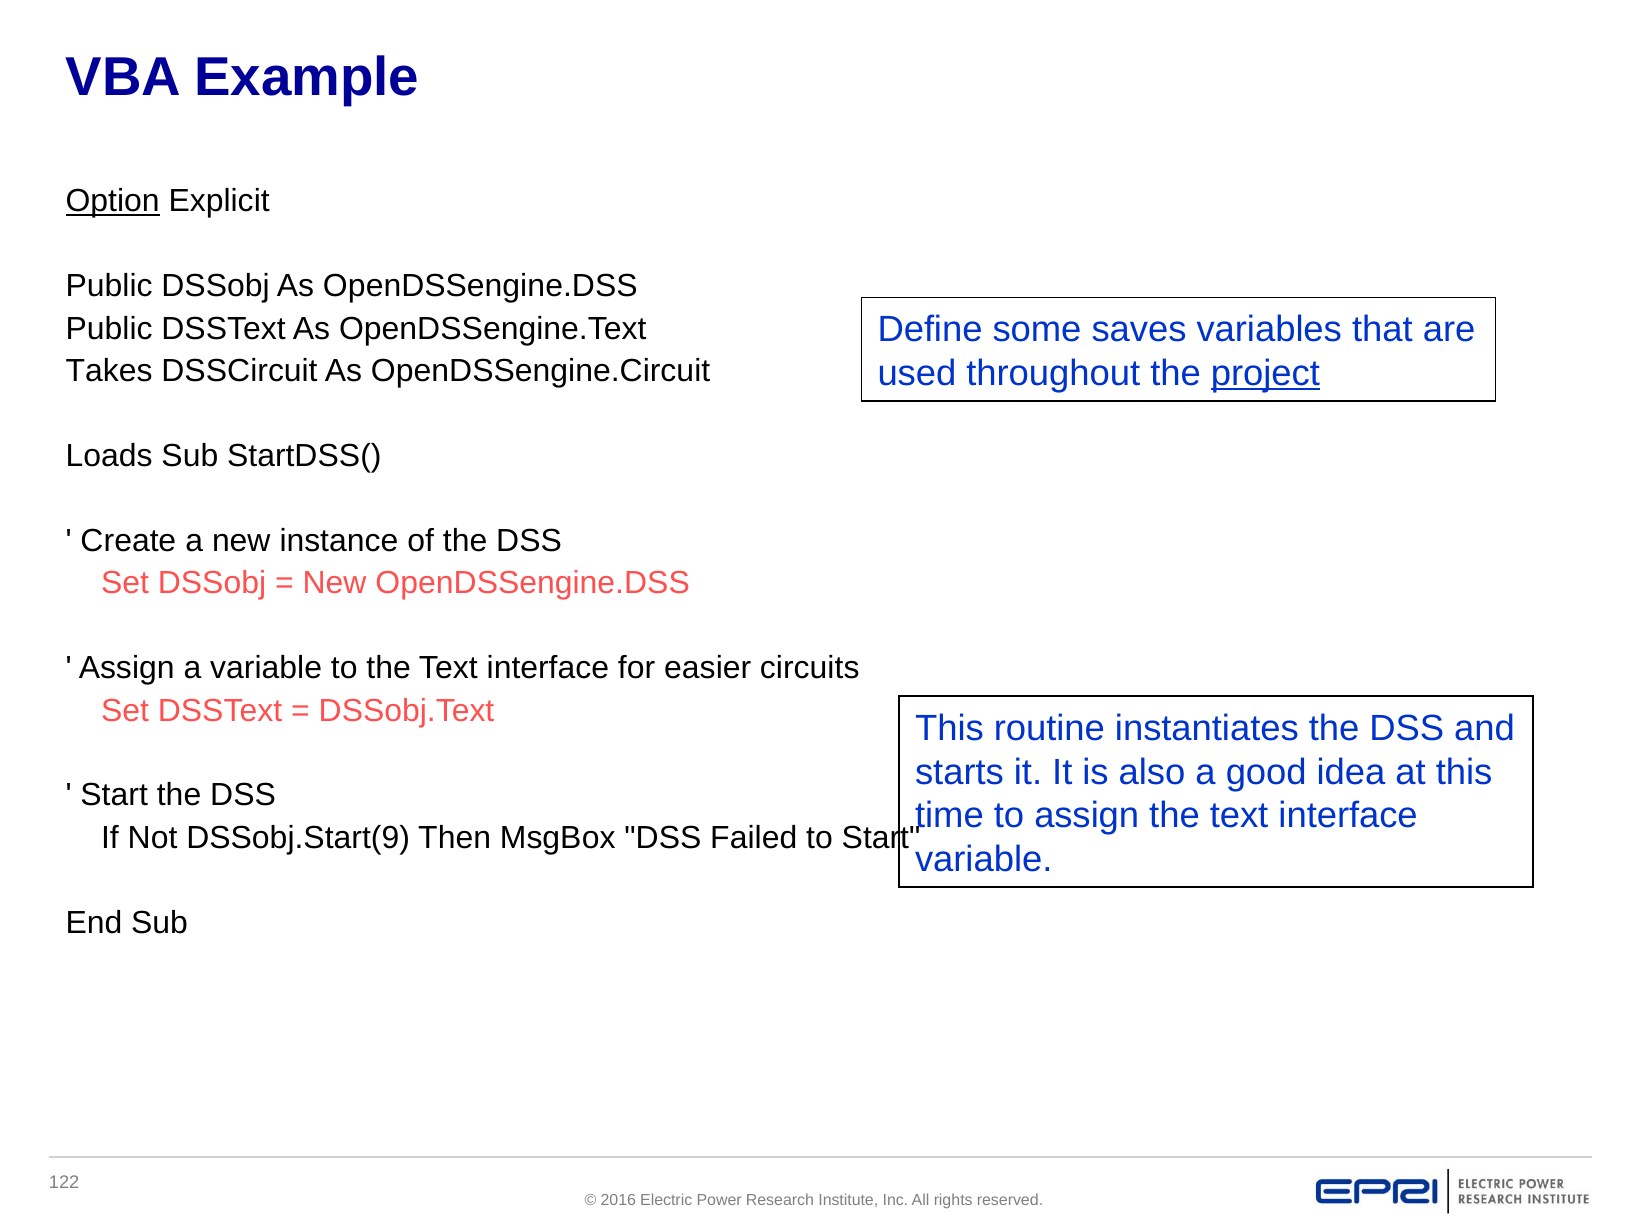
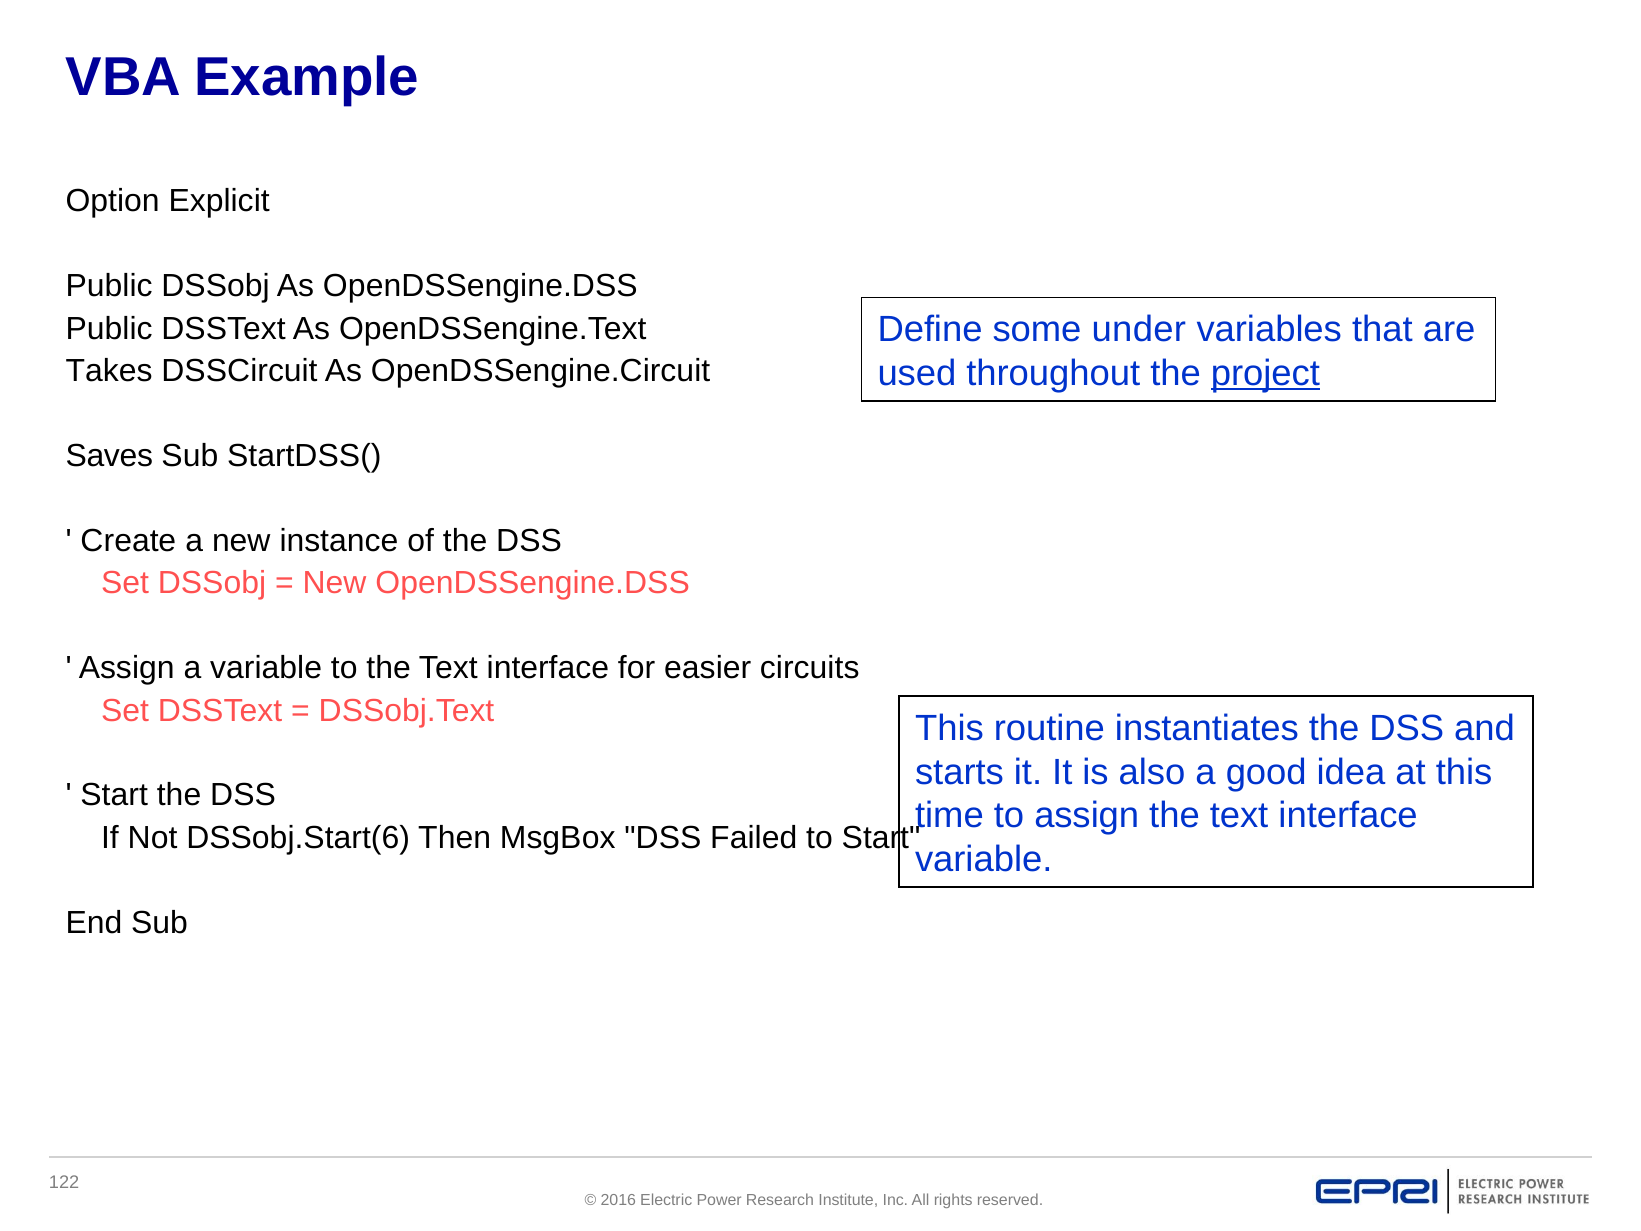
Option underline: present -> none (113, 201)
saves: saves -> under (1139, 330)
Loads: Loads -> Saves (109, 456)
DSSobj.Start(9: DSSobj.Start(9 -> DSSobj.Start(6 (298, 838)
